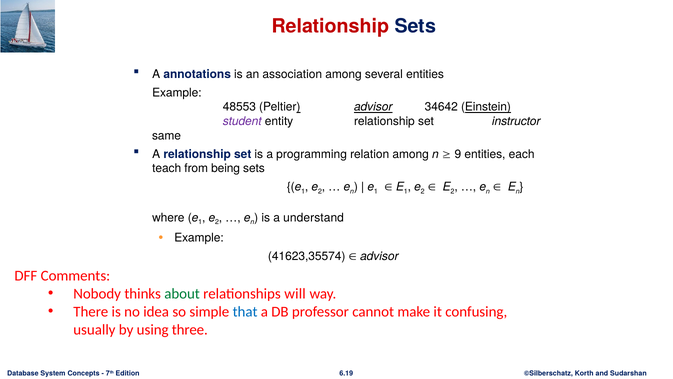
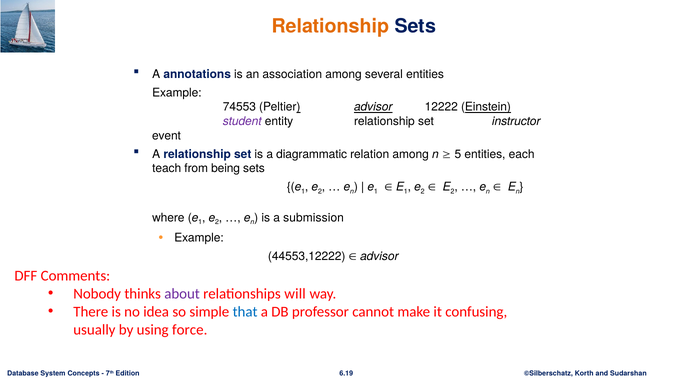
Relationship colour: red -> orange (330, 26)
48553: 48553 -> 74553 (239, 107)
34642: 34642 -> 12222 (441, 107)
same: same -> event (166, 135)
programming: programming -> diagrammatic (312, 154)
9: 9 -> 5 (458, 154)
understand: understand -> submission (314, 217)
41623,35574: 41623,35574 -> 44553,12222 (307, 256)
about colour: green -> purple (182, 293)
three: three -> force (190, 329)
